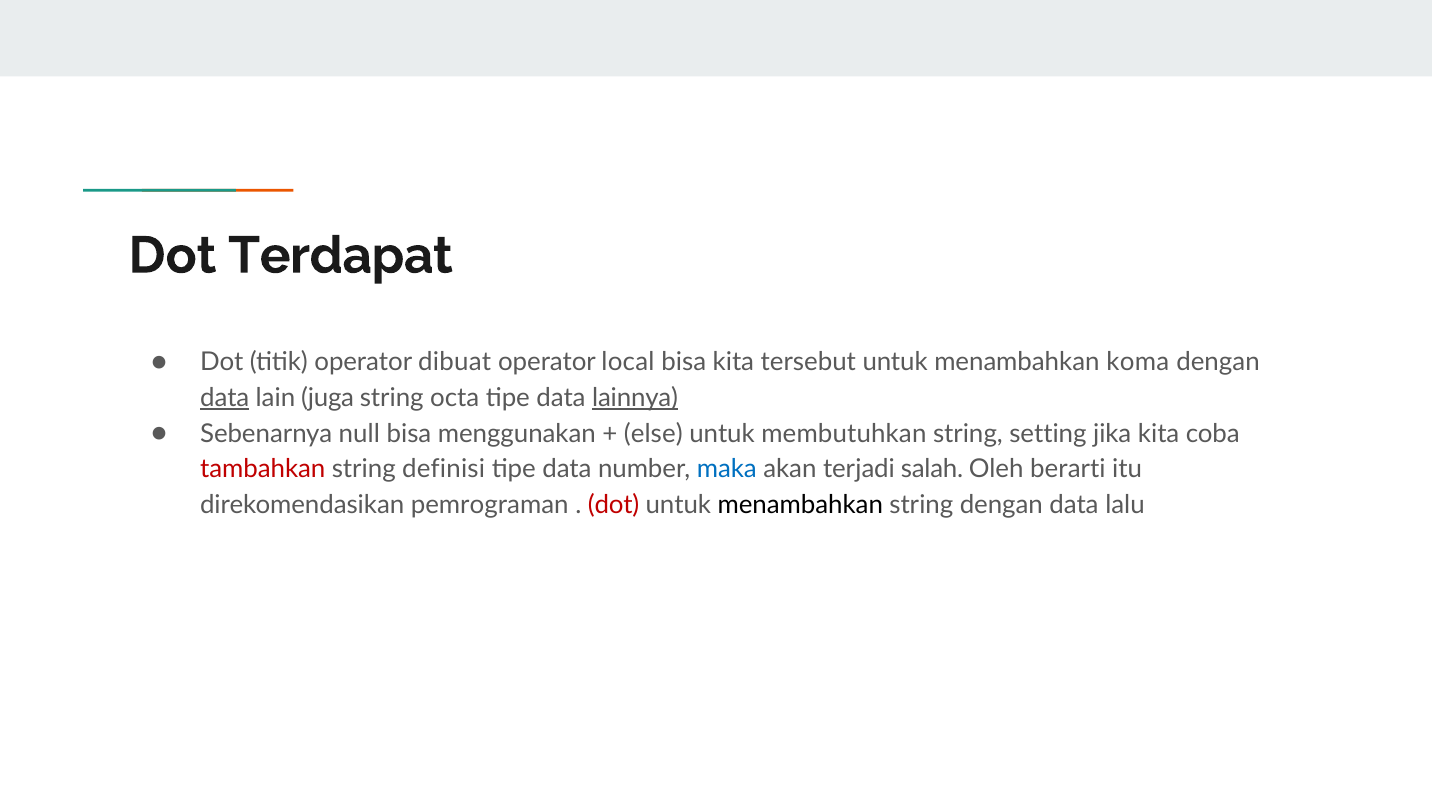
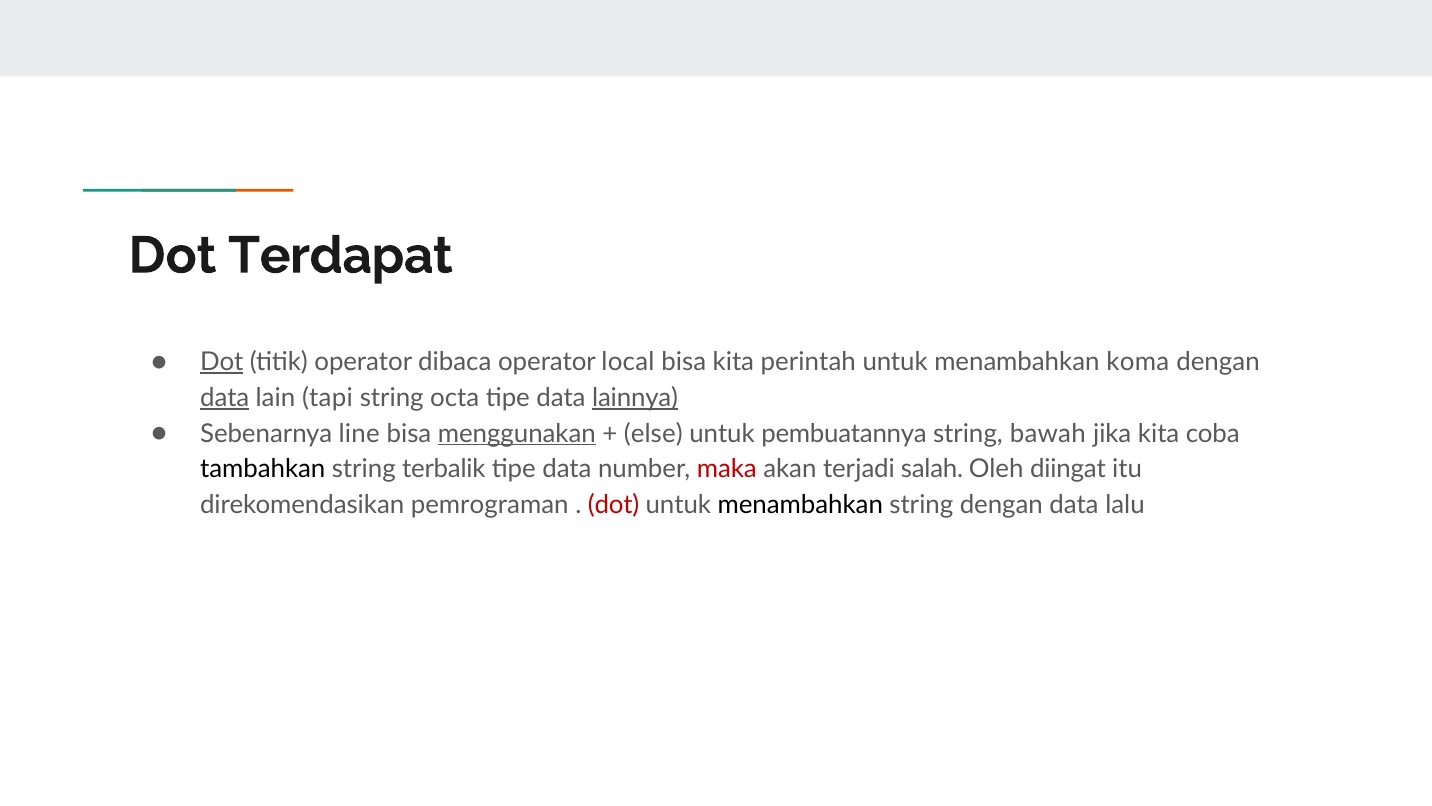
Dot underline: none -> present (222, 362)
dibuat: dibuat -> dibaca (455, 362)
tersebut: tersebut -> perintah (808, 362)
juga: juga -> tapi (327, 398)
null: null -> line (359, 433)
menggunakan underline: none -> present (517, 433)
membutuhkan: membutuhkan -> pembuatannya (844, 433)
setting: setting -> bawah (1048, 433)
tambahkan colour: red -> black (263, 469)
definisi: definisi -> terbalik (444, 469)
maka colour: blue -> red (727, 469)
berarti: berarti -> diingat (1068, 469)
